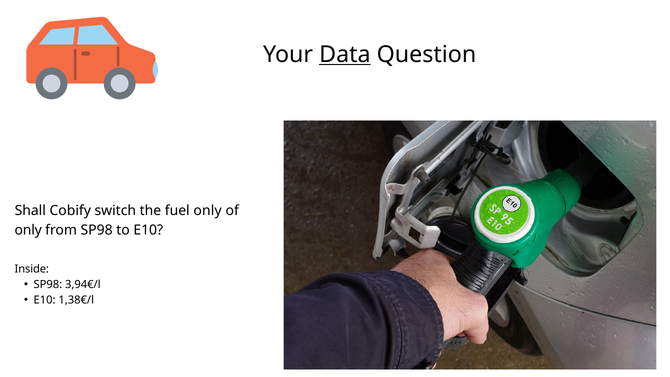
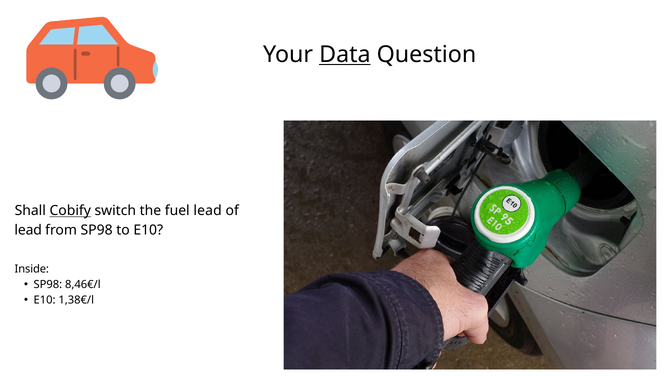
Cobify underline: none -> present (70, 211)
fuel only: only -> lead (208, 211)
only: only -> lead (28, 230)
3,94€/l: 3,94€/l -> 8,46€/l (83, 284)
